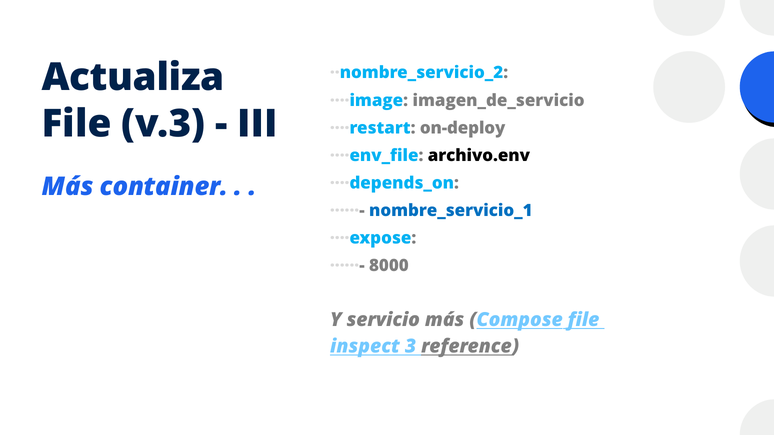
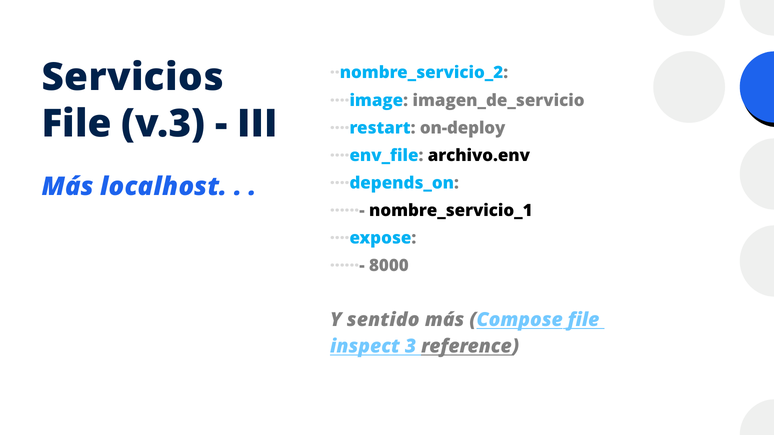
Actualiza: Actualiza -> Servicios (133, 78)
container: container -> localhost (164, 187)
nombre_servicio_1 colour: blue -> black (451, 211)
servicio: servicio -> sentido (383, 320)
